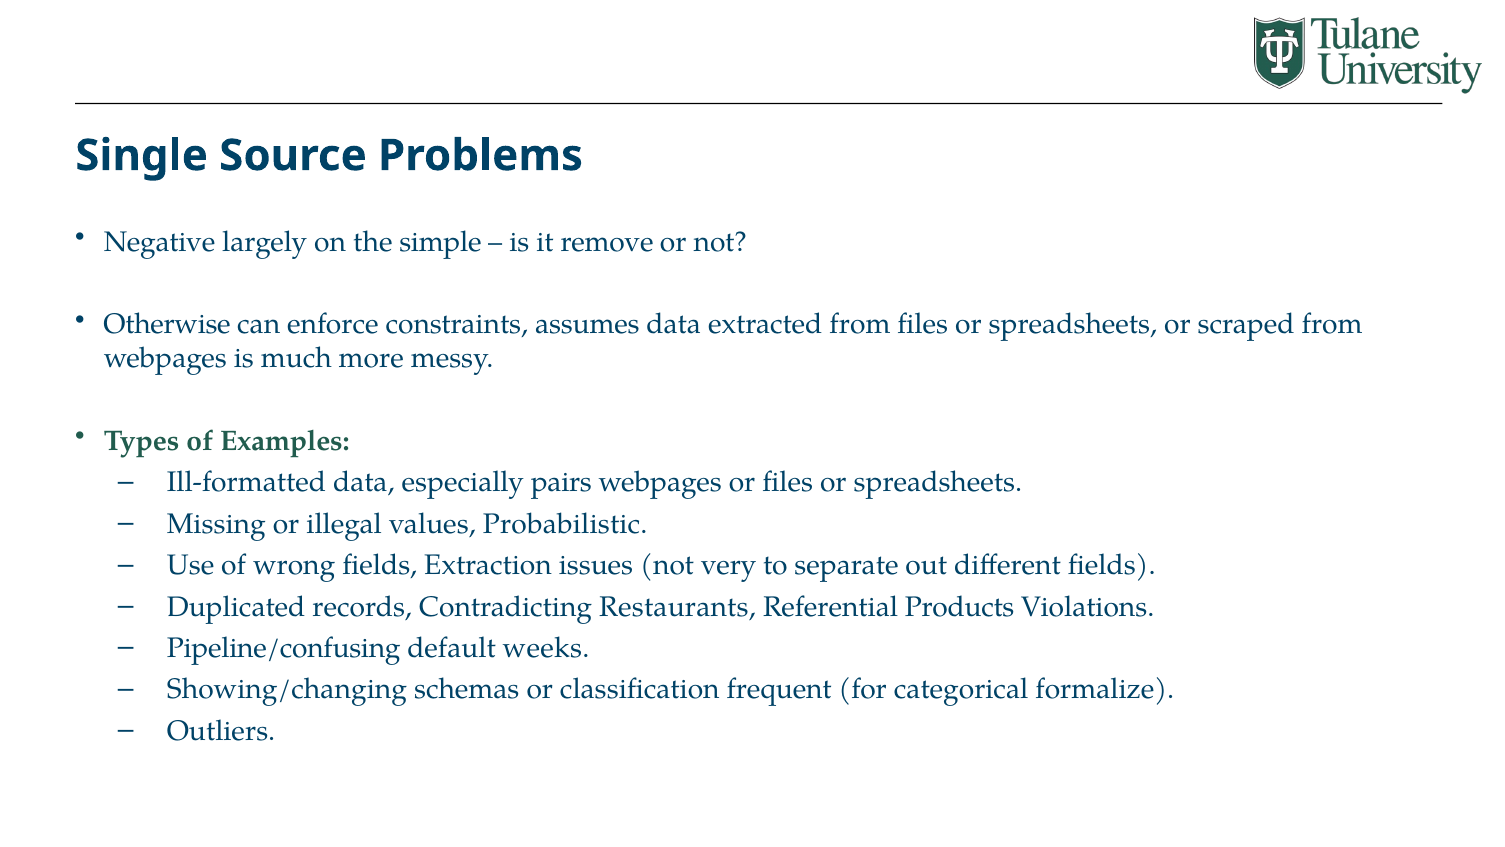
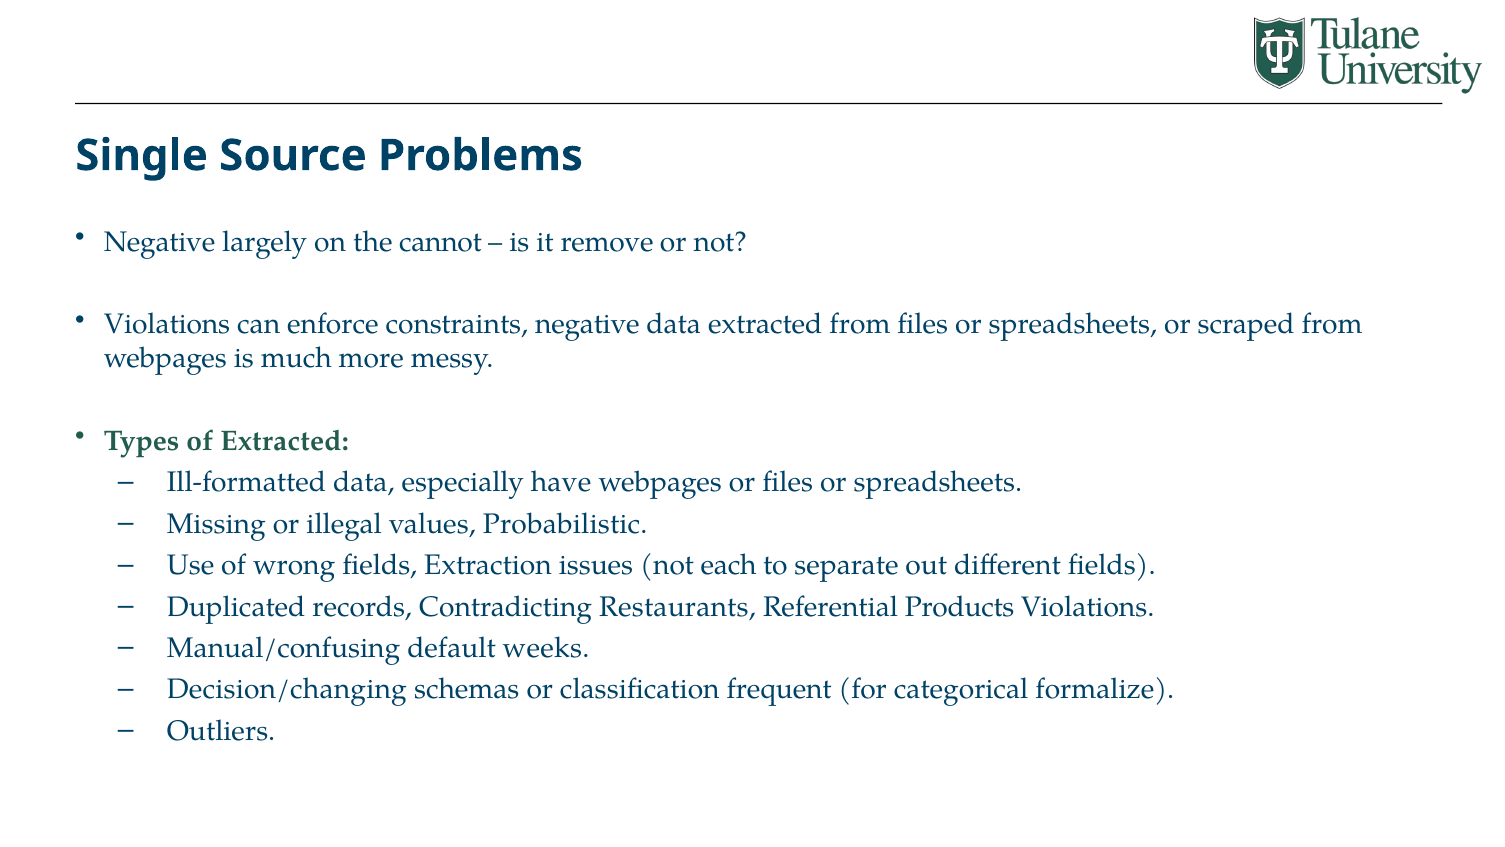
simple: simple -> cannot (440, 242)
Otherwise: Otherwise -> Violations (167, 324)
constraints assumes: assumes -> negative (587, 324)
of Examples: Examples -> Extracted (285, 441)
pairs: pairs -> have (561, 482)
very: very -> each (729, 565)
Pipeline/confusing: Pipeline/confusing -> Manual/confusing (284, 648)
Showing/changing: Showing/changing -> Decision/changing (287, 689)
